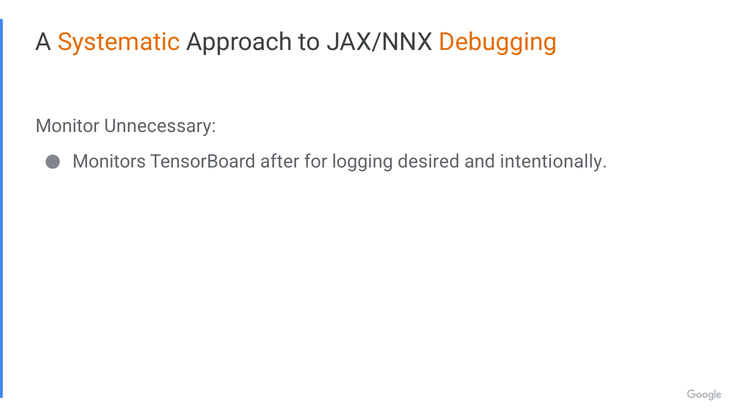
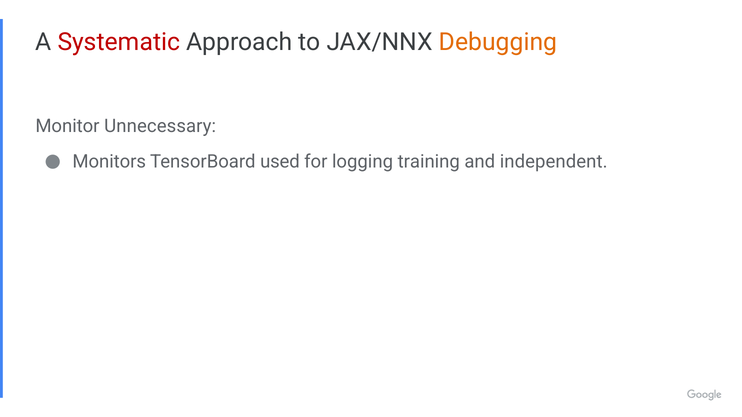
Systematic colour: orange -> red (119, 42)
after: after -> used (280, 162)
desired: desired -> training (429, 162)
intentionally: intentionally -> independent (554, 162)
